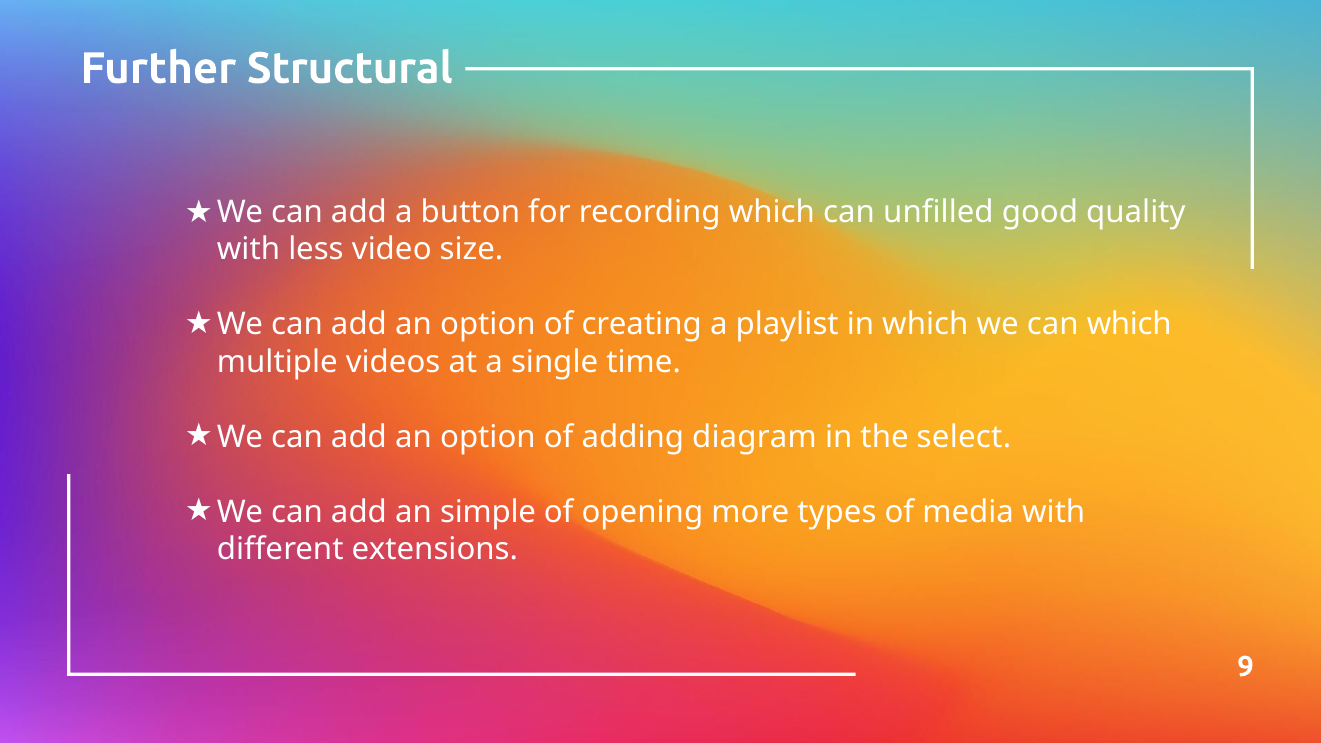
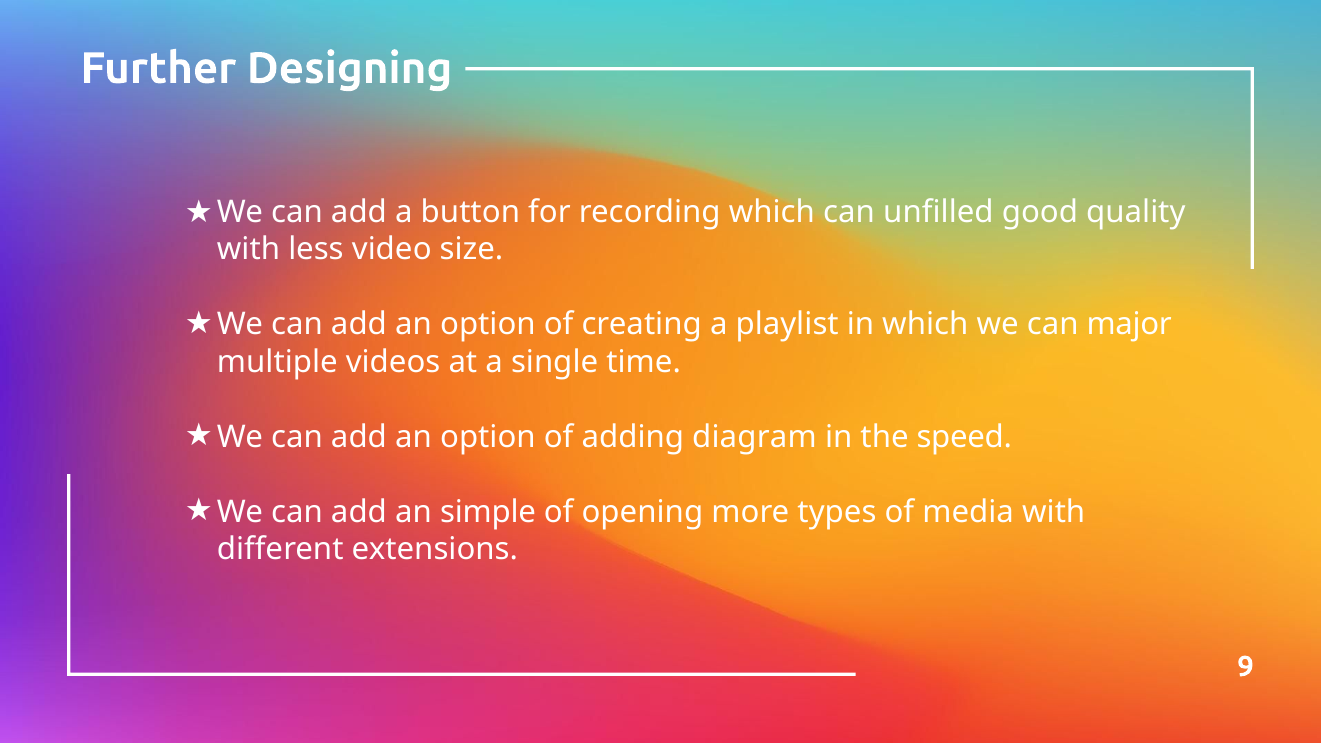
Structural: Structural -> Designing (349, 68)
can which: which -> major (1129, 325)
select: select -> speed (964, 437)
